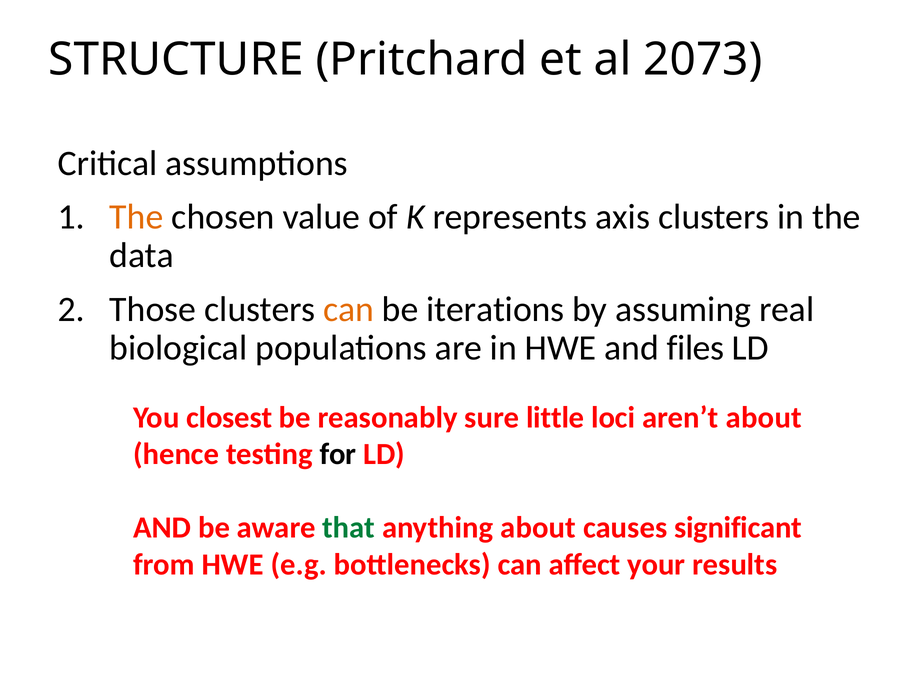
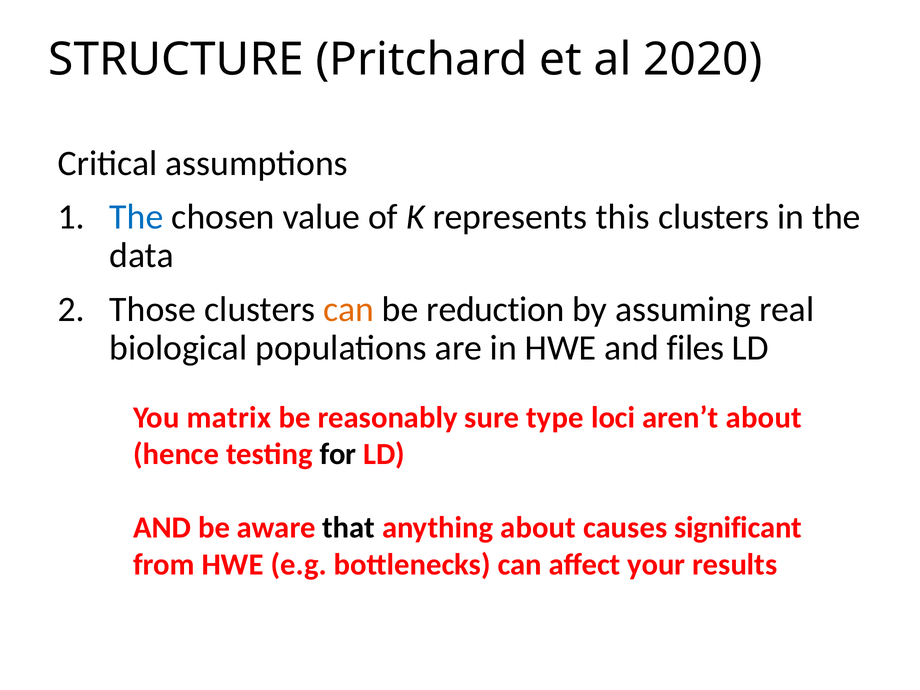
2073: 2073 -> 2020 (703, 59)
The colour: orange -> blue (136, 217)
axis: axis -> this (623, 217)
iterations: iterations -> reduction (495, 310)
closest: closest -> matrix (229, 417)
little: little -> type (555, 417)
that colour: green -> black (349, 528)
